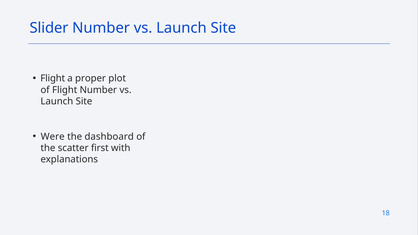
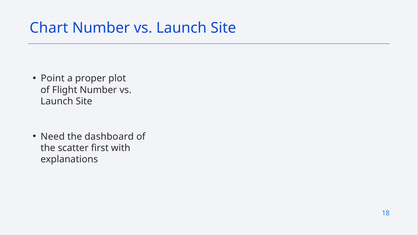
Slider: Slider -> Chart (49, 28)
Flight: Flight -> Point (53, 78)
Were: Were -> Need (53, 137)
